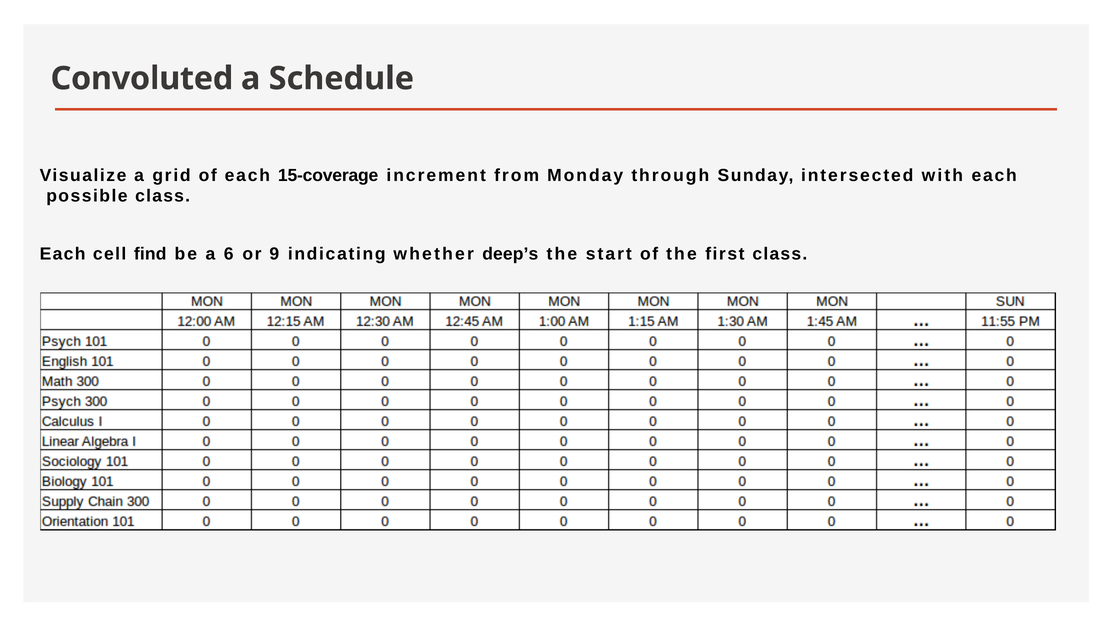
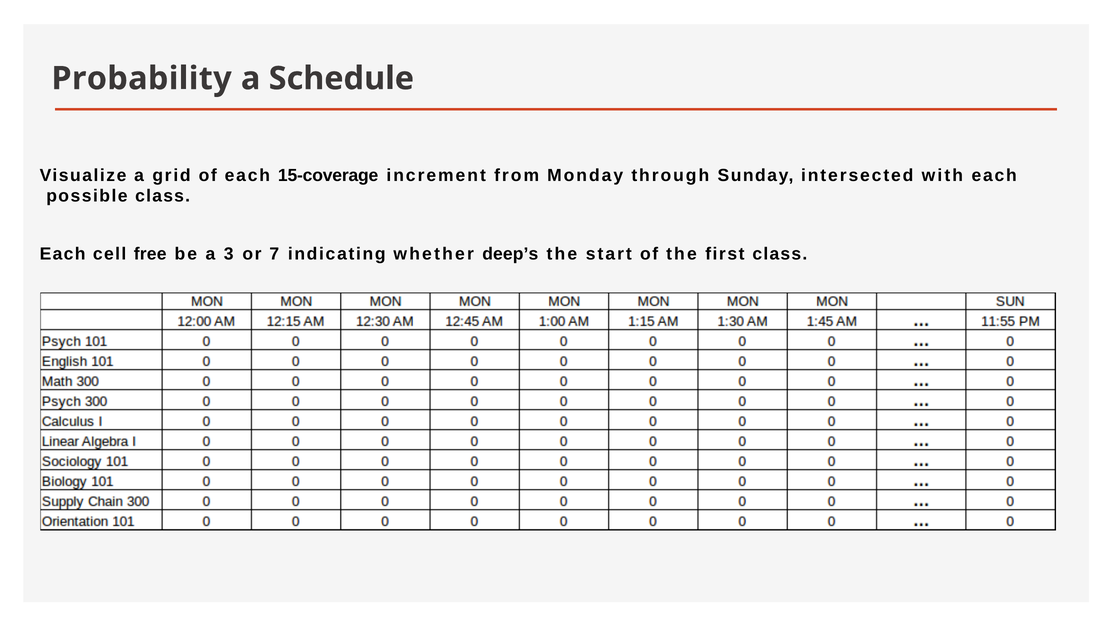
Convoluted: Convoluted -> Probability (142, 78)
find: find -> free (150, 254)
6: 6 -> 3 (229, 254)
9: 9 -> 7 (274, 254)
